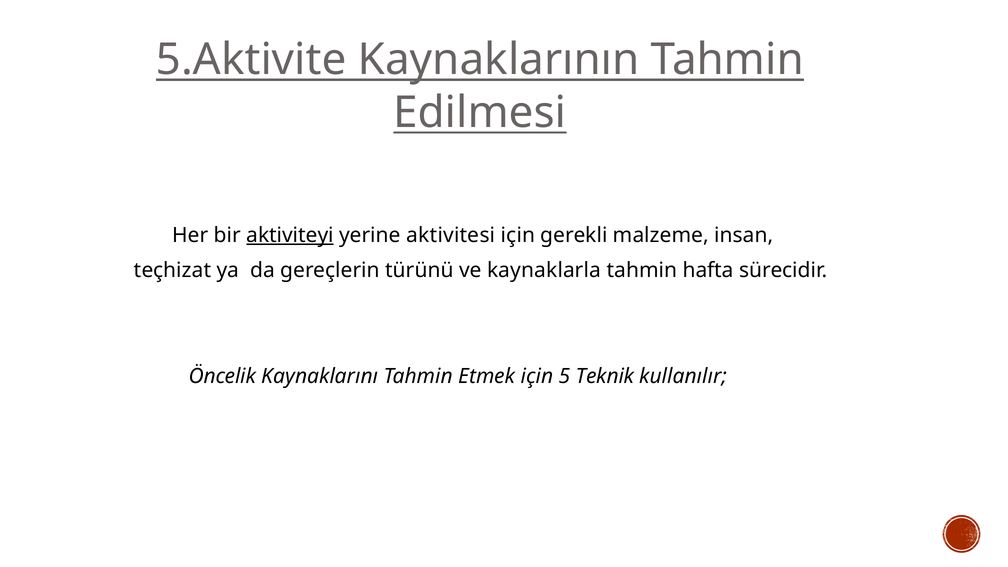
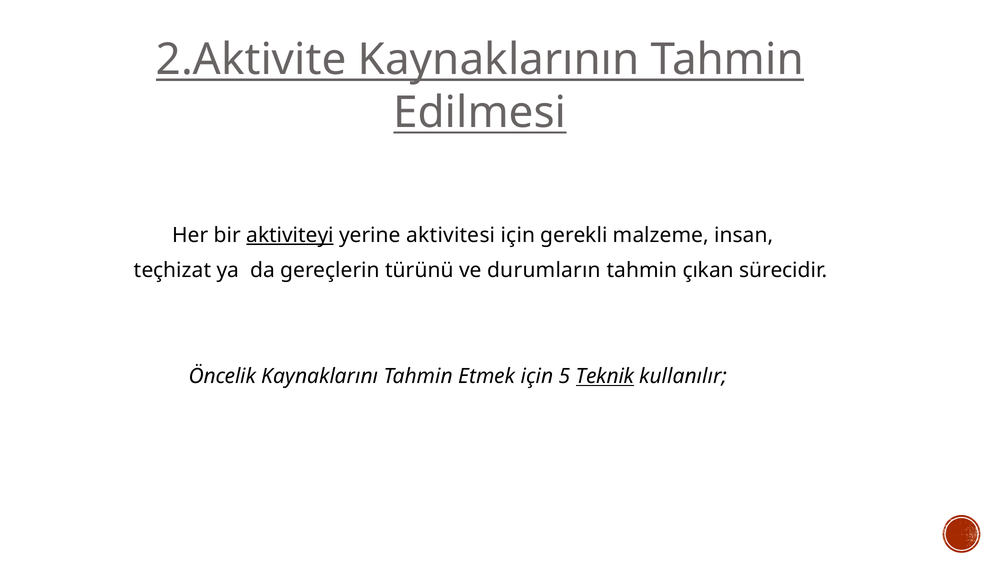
5.Aktivite: 5.Aktivite -> 2.Aktivite (251, 60)
kaynaklarla: kaynaklarla -> durumların (544, 270)
hafta: hafta -> çıkan (708, 270)
Teknik underline: none -> present (605, 376)
